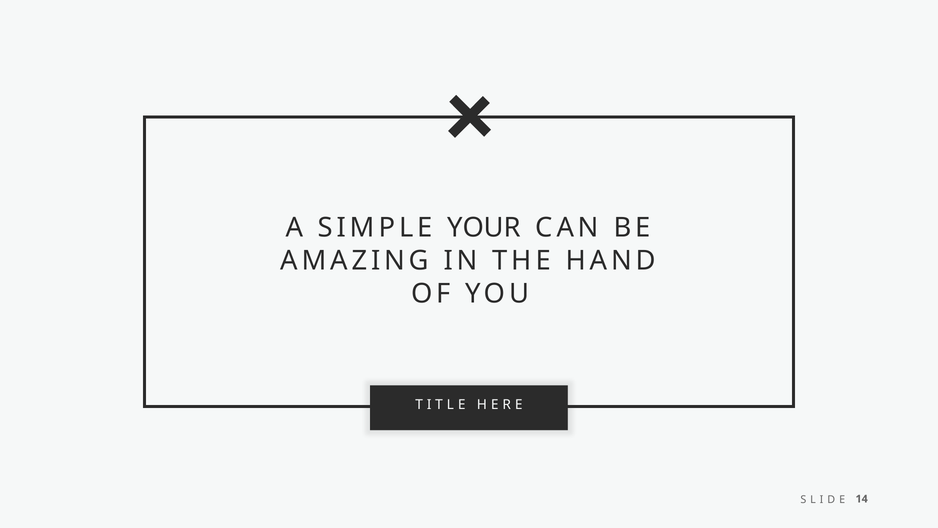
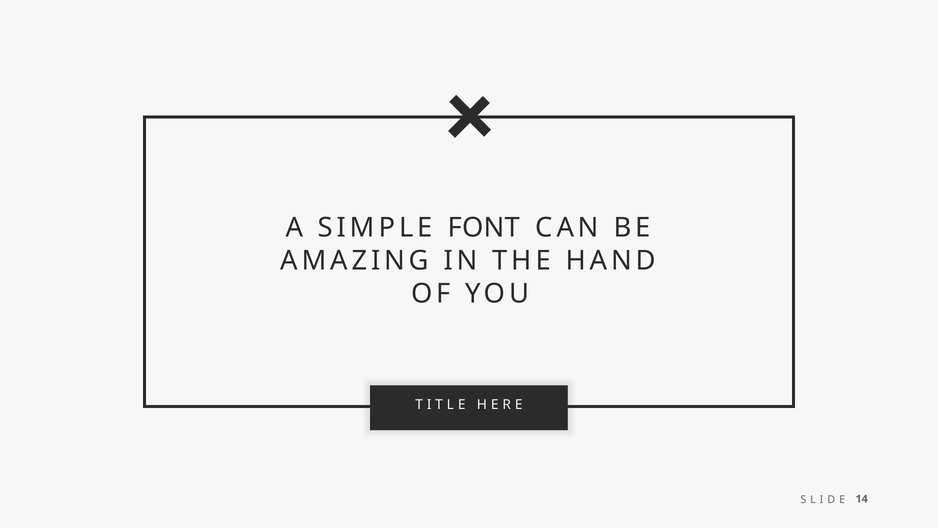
YOUR: YOUR -> FONT (484, 228)
